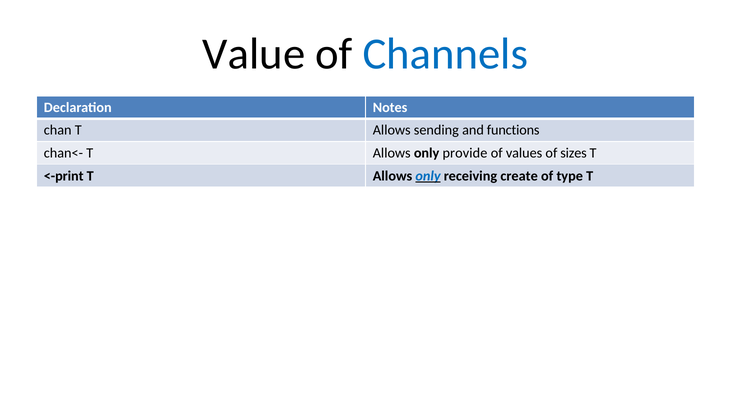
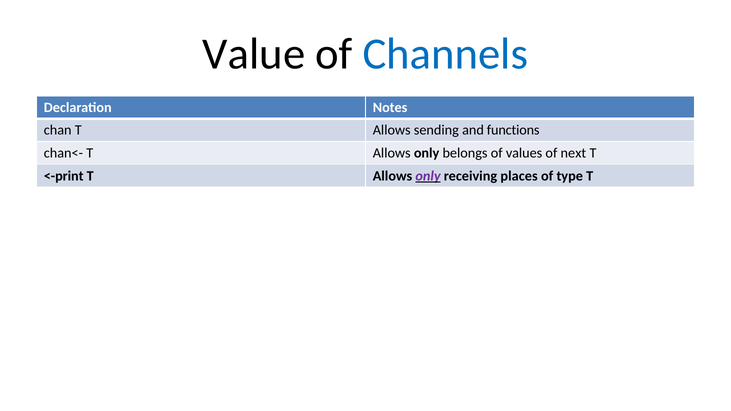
provide: provide -> belongs (465, 153)
sizes: sizes -> next (573, 153)
only colour: blue -> purple (428, 176)
create: create -> places (519, 176)
